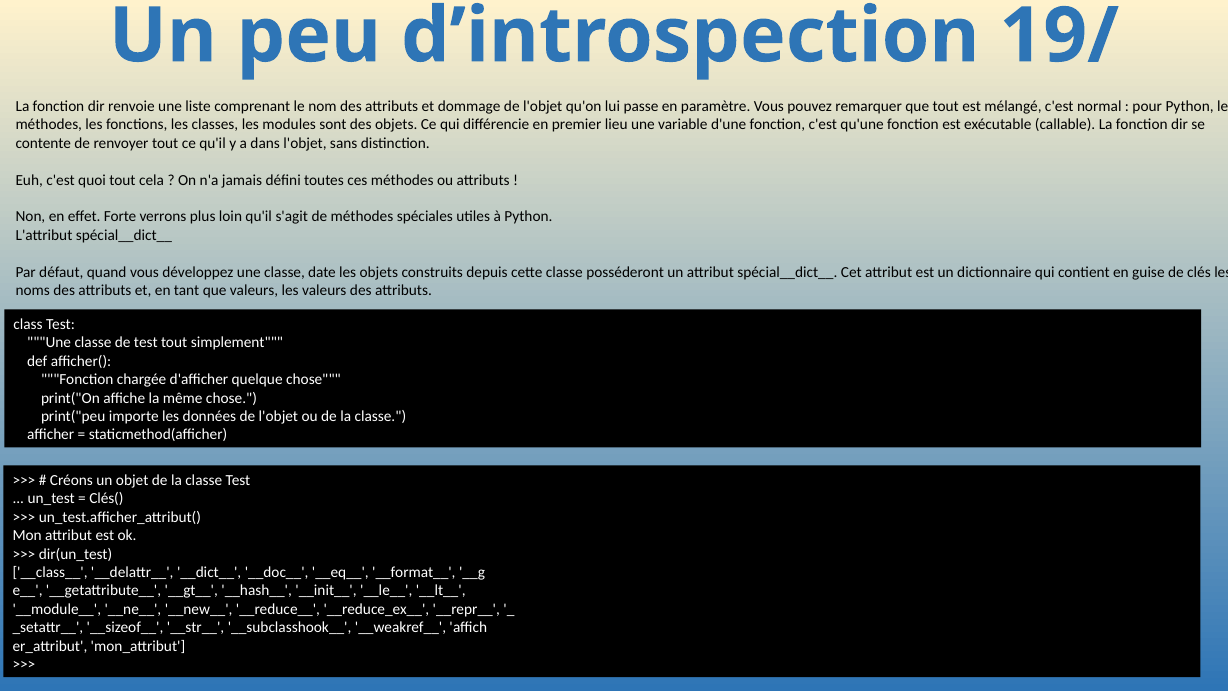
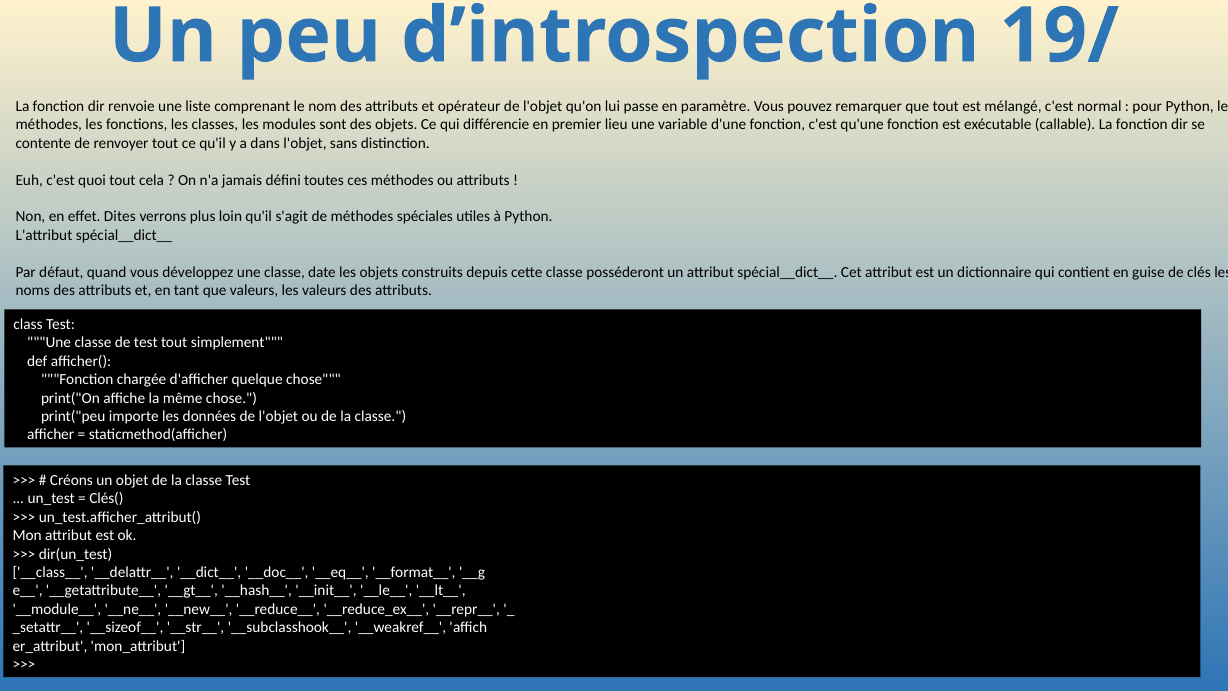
dommage: dommage -> opérateur (469, 106)
Forte: Forte -> Dites (120, 217)
